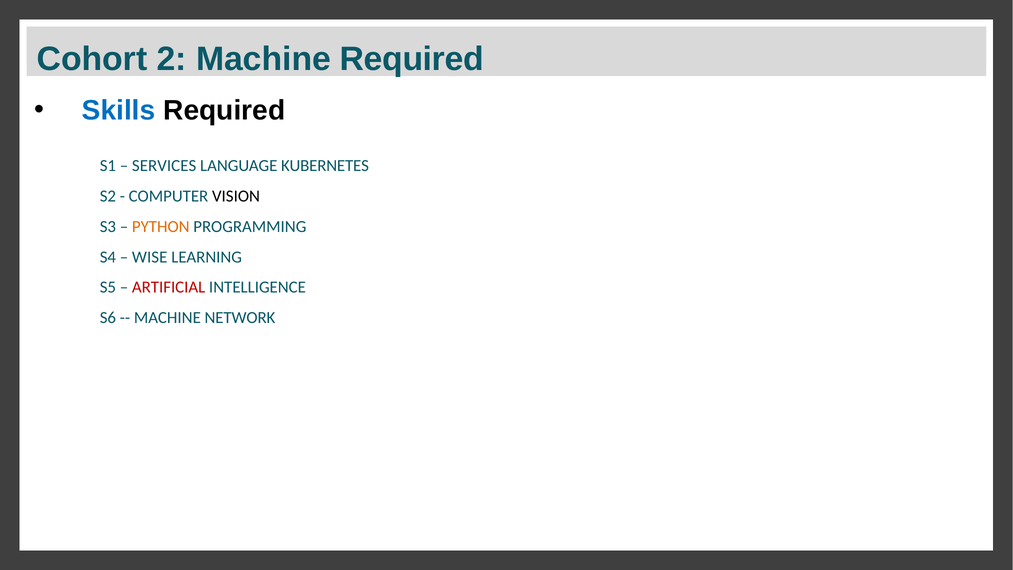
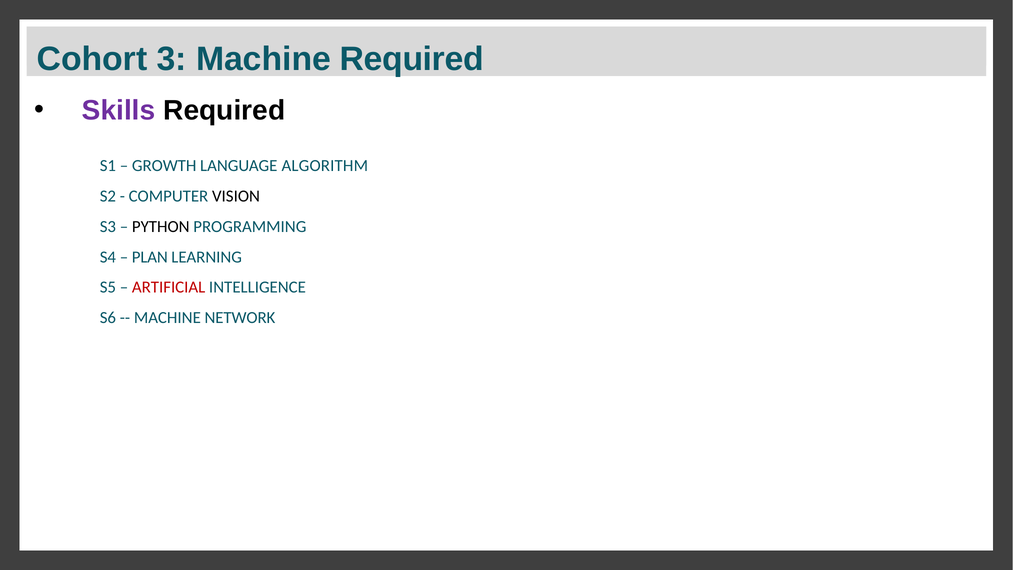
2: 2 -> 3 (172, 59)
Skills colour: blue -> purple (119, 110)
SERVICES: SERVICES -> GROWTH (164, 166)
KUBERNETES: KUBERNETES -> ALGORITHM (325, 166)
PYTHON colour: orange -> black (161, 227)
WISE: WISE -> PLAN (150, 257)
